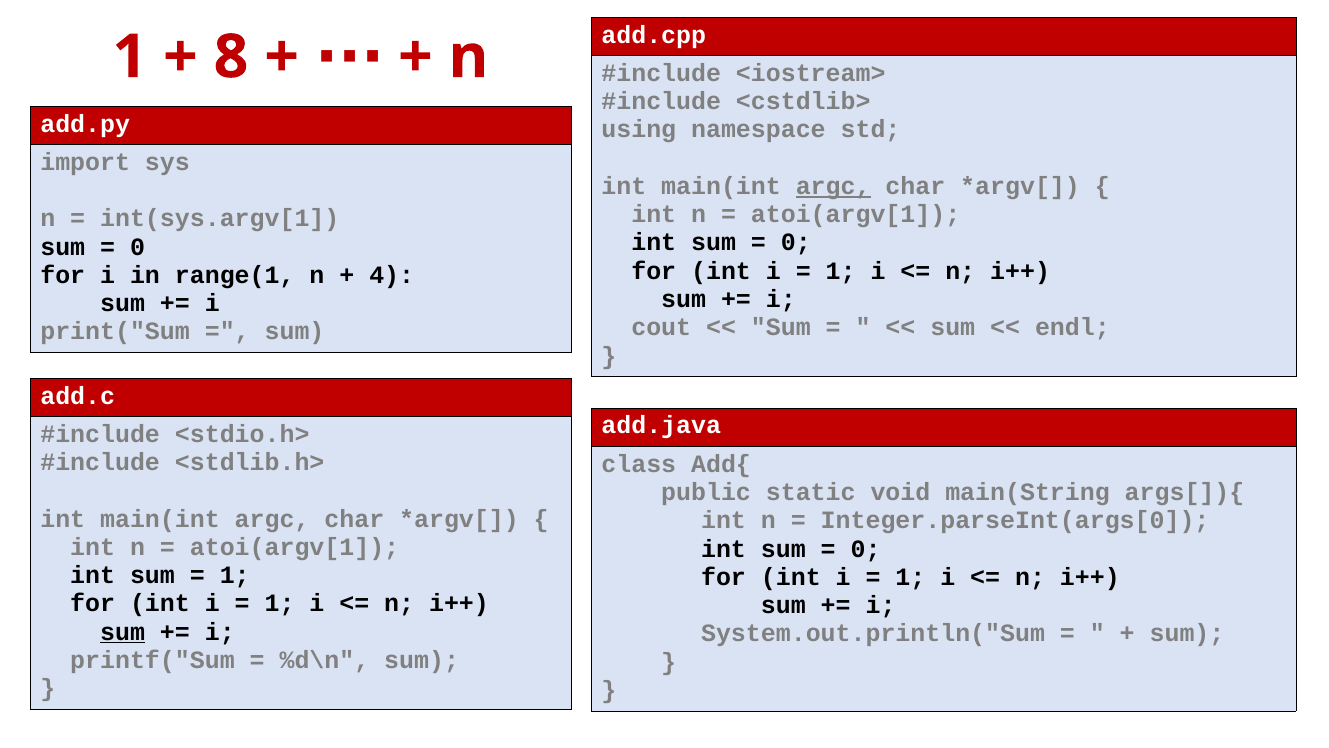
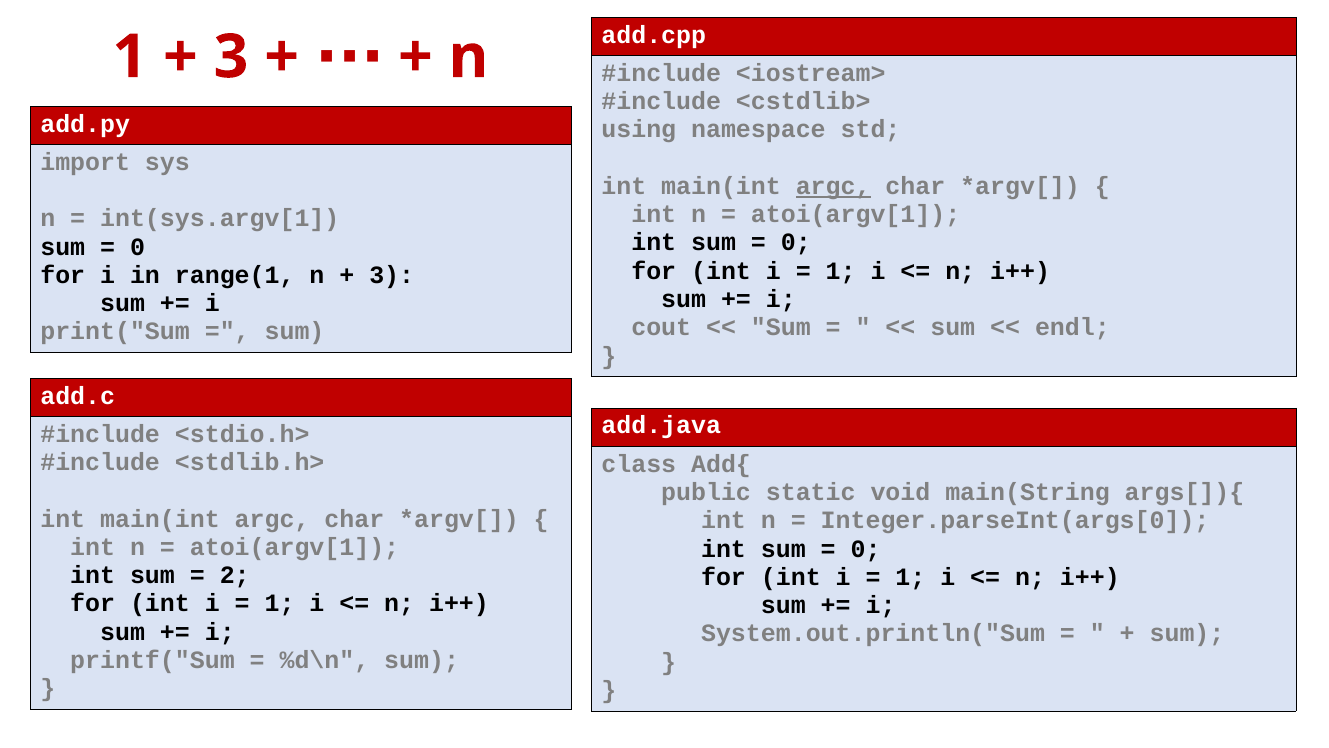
8: 8 -> 3 (231, 57)
4: 4 -> 3 (392, 275)
1: 1 -> 2 (235, 575)
sum underline: present -> none (123, 632)
